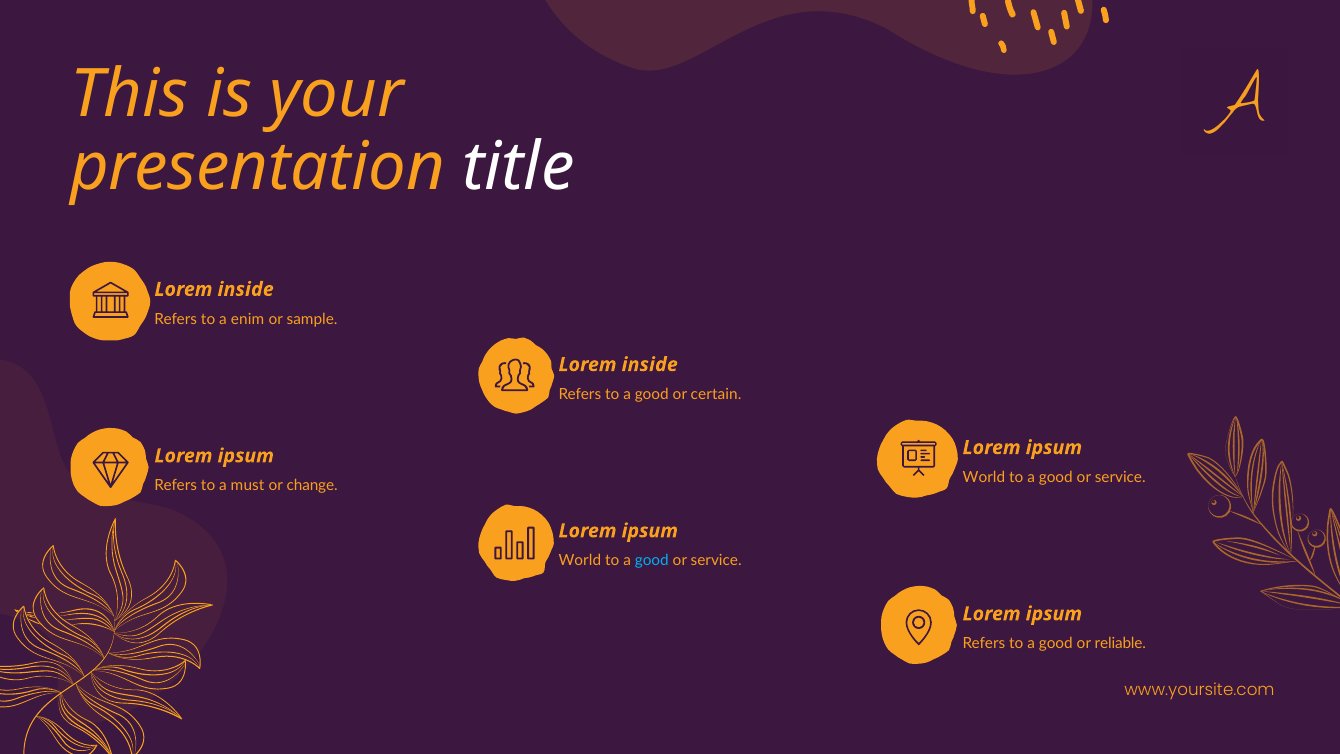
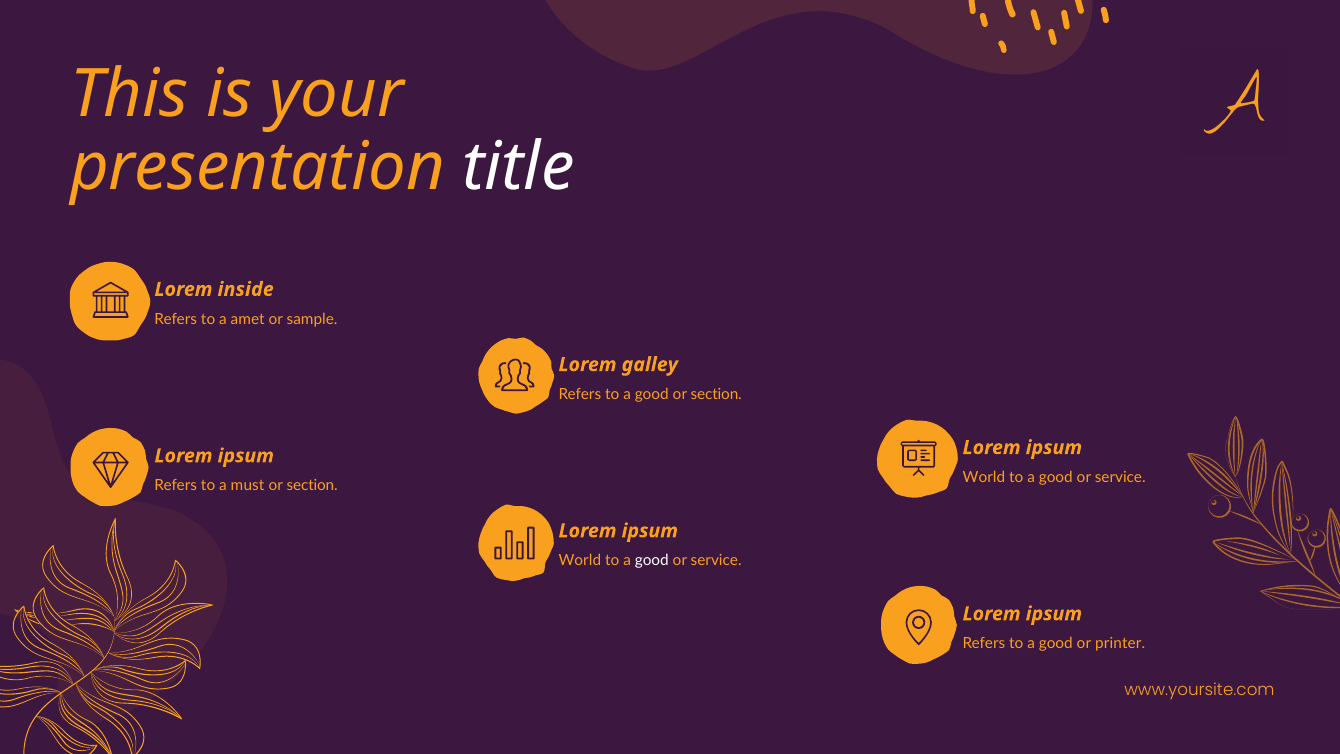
enim: enim -> amet (248, 319)
inside: inside -> galley (650, 364)
good or certain: certain -> section (716, 394)
change: change -> section (312, 485)
good colour: light blue -> white (652, 560)
reliable: reliable -> printer (1120, 643)
